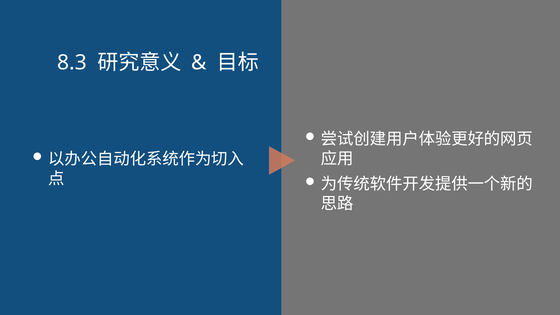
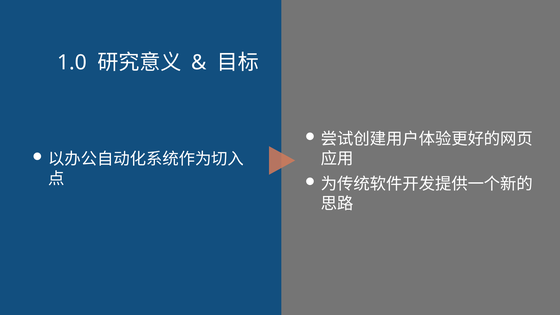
8.3: 8.3 -> 1.0 (72, 62)
